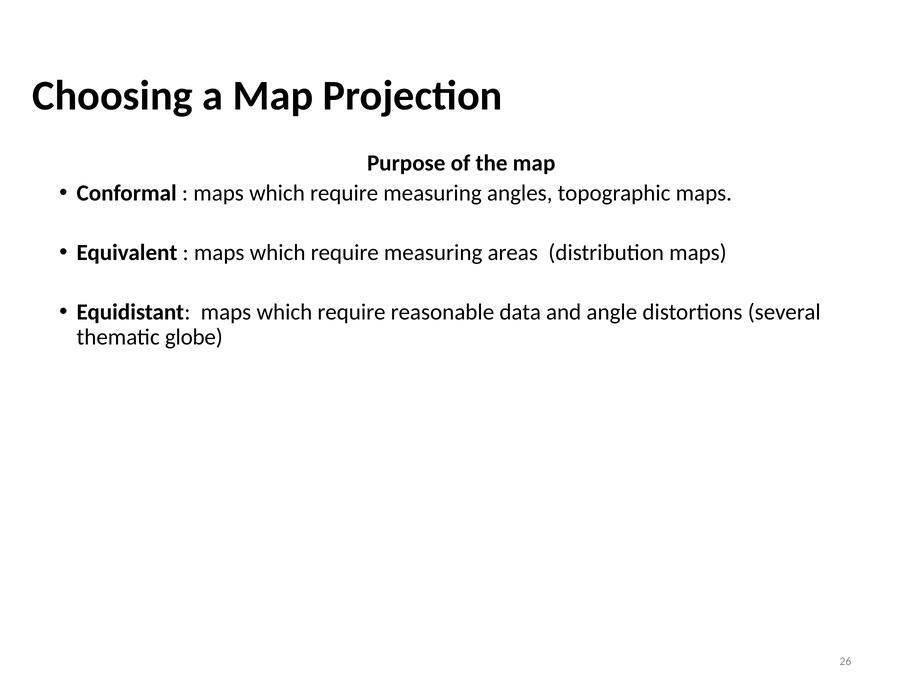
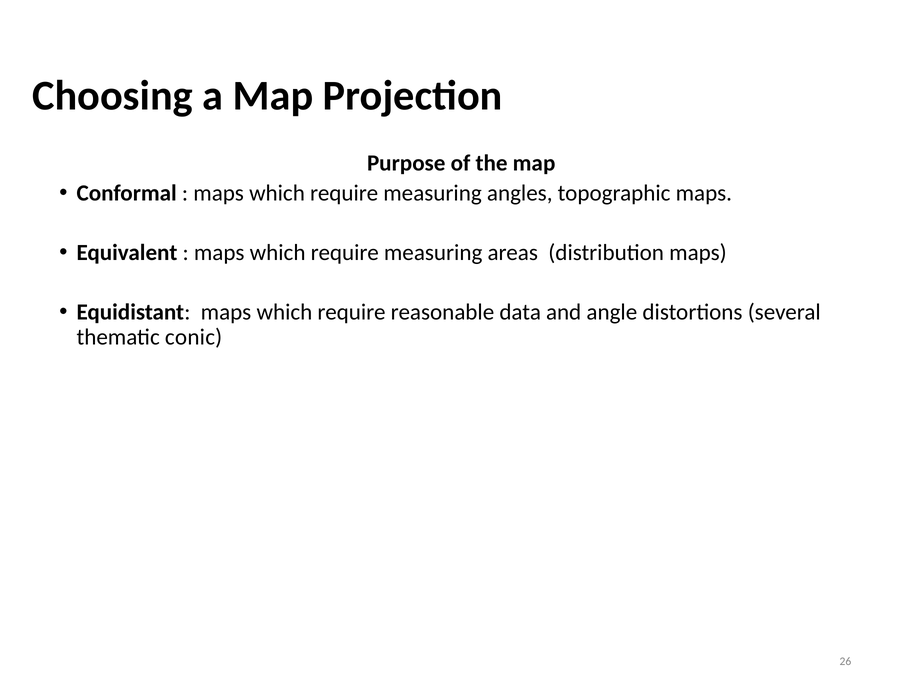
globe: globe -> conic (194, 337)
